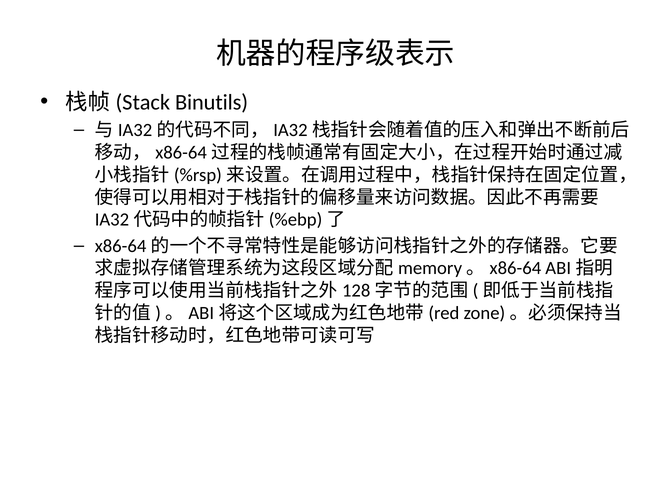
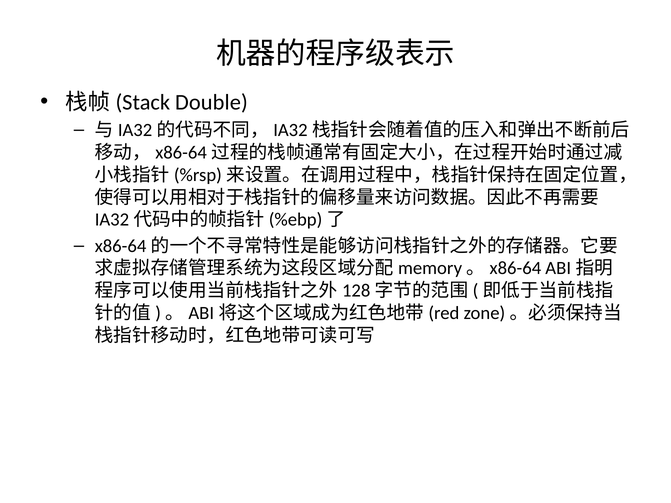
Binutils: Binutils -> Double (211, 102)
